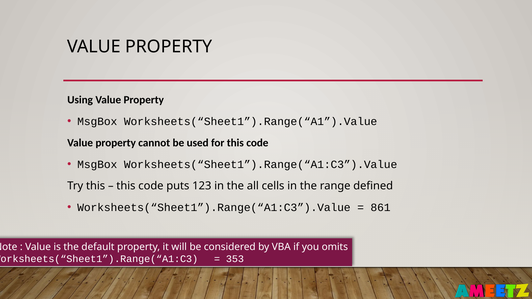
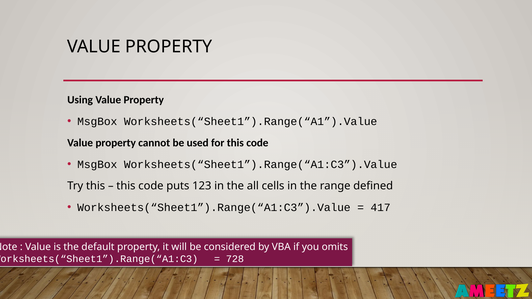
861: 861 -> 417 (381, 208)
353: 353 -> 728 (235, 259)
